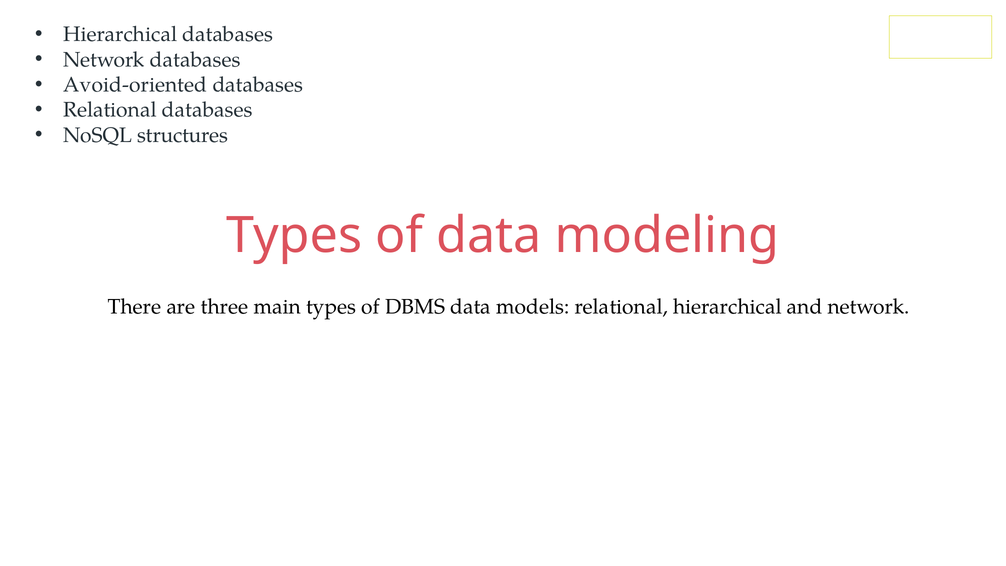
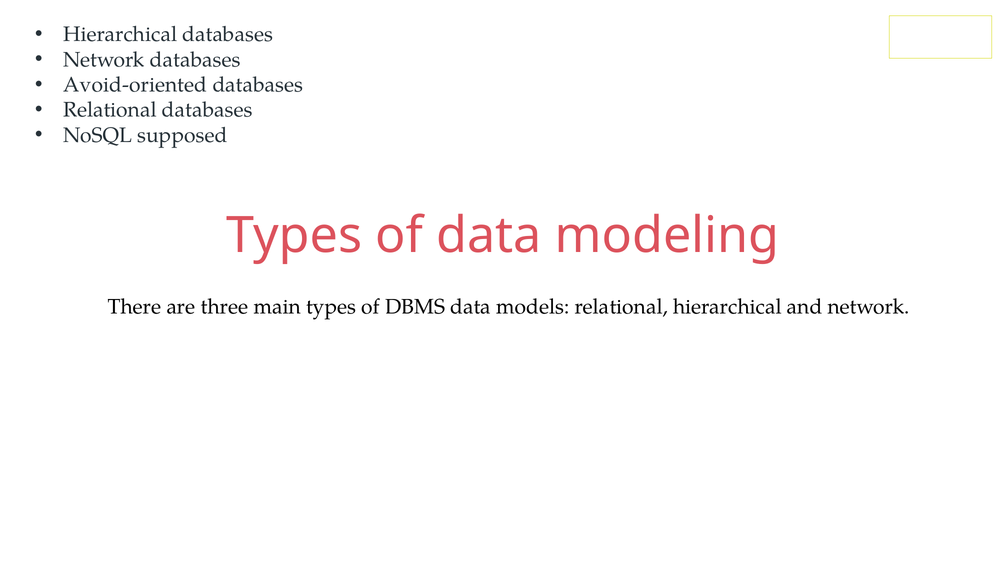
structures: structures -> supposed (182, 135)
